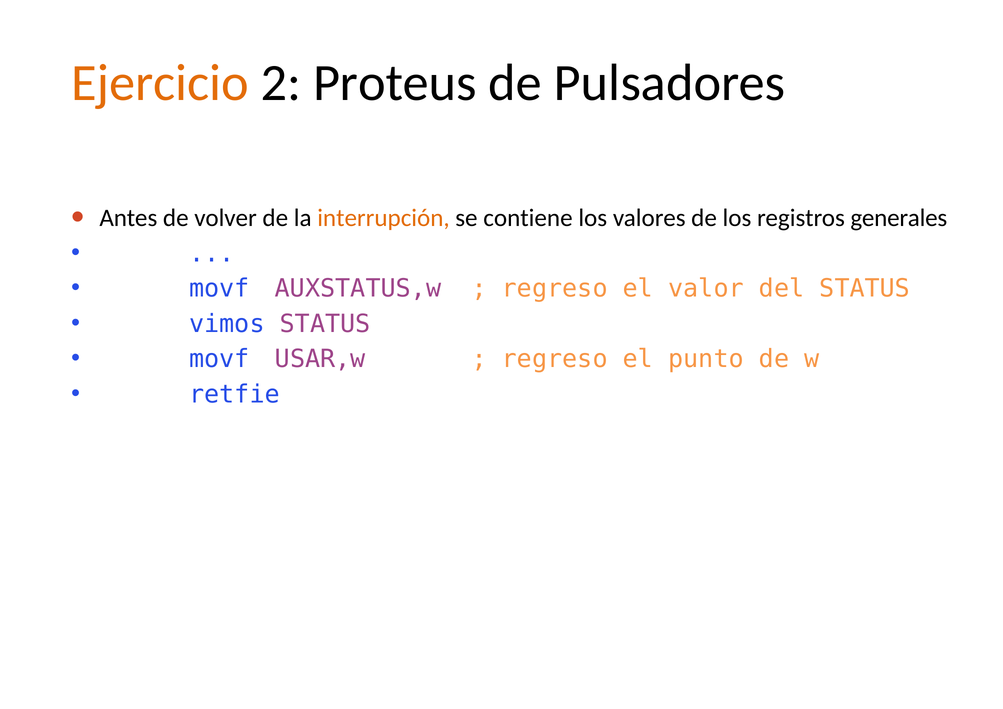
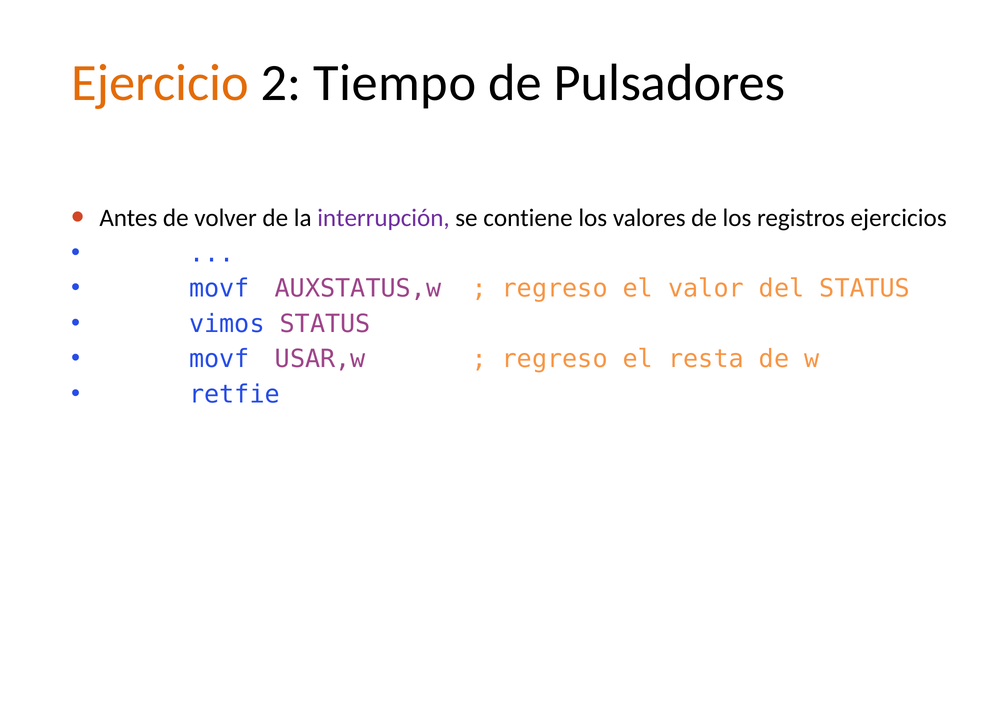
Proteus: Proteus -> Tiempo (395, 83)
interrupción colour: orange -> purple (383, 218)
generales: generales -> ejercicios (899, 218)
punto: punto -> resta (706, 359)
